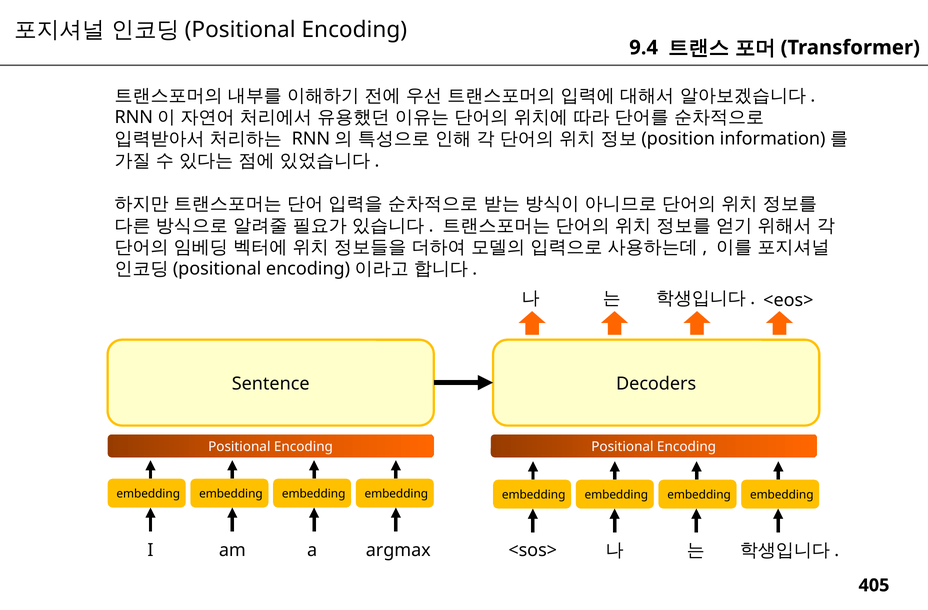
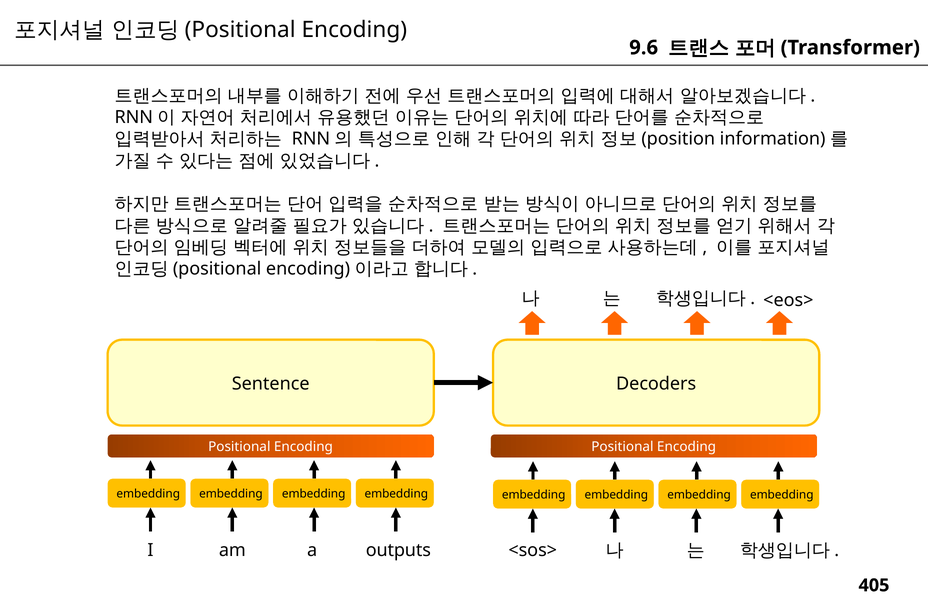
9.4: 9.4 -> 9.6 (644, 48)
argmax: argmax -> outputs (398, 550)
